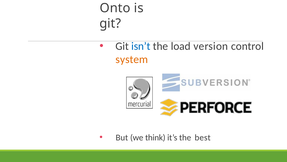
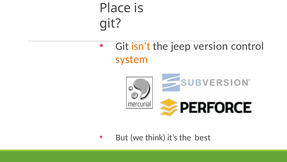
Onto: Onto -> Place (115, 8)
isn’t colour: blue -> orange (141, 46)
load: load -> jeep (181, 46)
